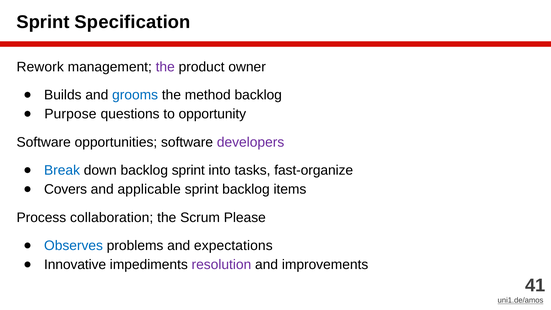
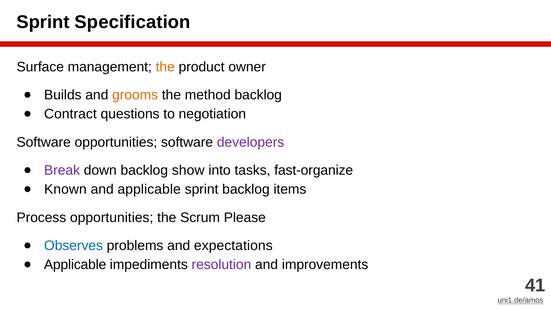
Rework: Rework -> Surface (40, 67)
the colour: purple -> orange (165, 67)
grooms colour: blue -> orange (135, 95)
Purpose: Purpose -> Contract (70, 114)
opportunity: opportunity -> negotiation (212, 114)
Break colour: blue -> purple (62, 170)
backlog sprint: sprint -> show (188, 170)
Covers: Covers -> Known (65, 189)
Process collaboration: collaboration -> opportunities (112, 218)
Innovative: Innovative -> Applicable (75, 265)
